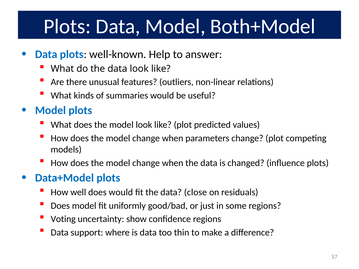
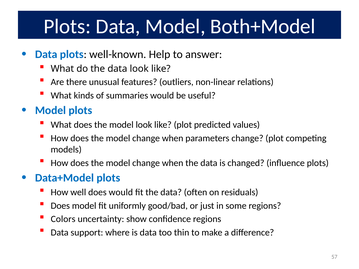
close: close -> often (196, 193)
Voting: Voting -> Colors (63, 219)
